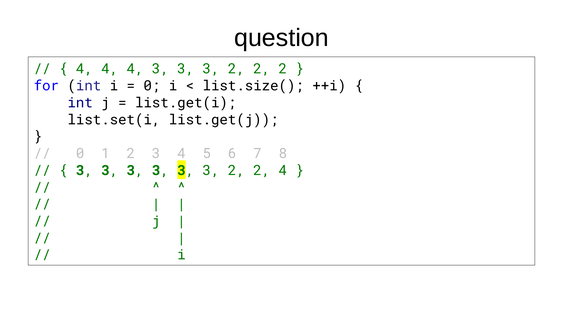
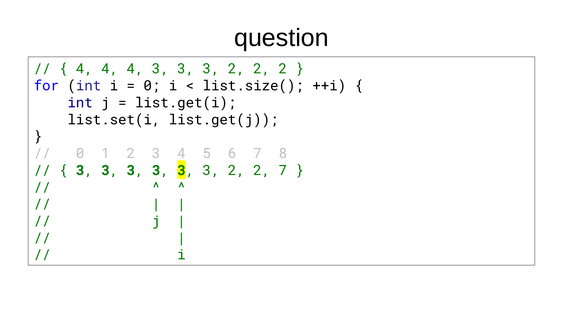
2 4: 4 -> 7 (283, 170)
